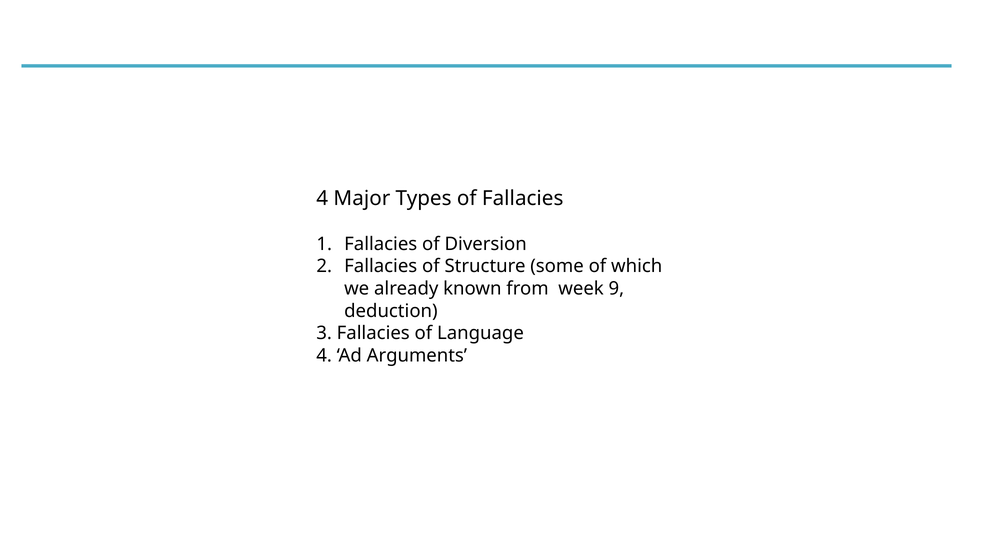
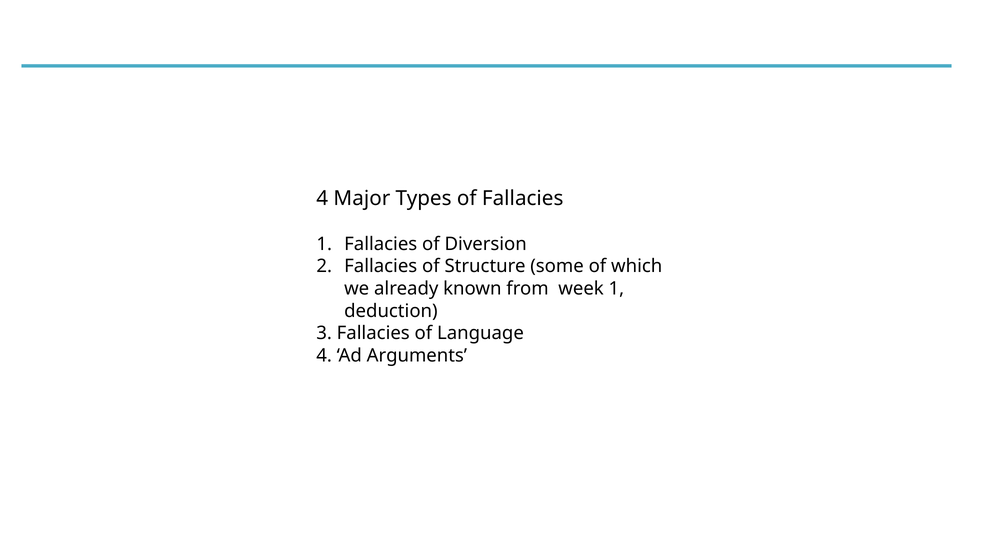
week 9: 9 -> 1 (616, 288)
